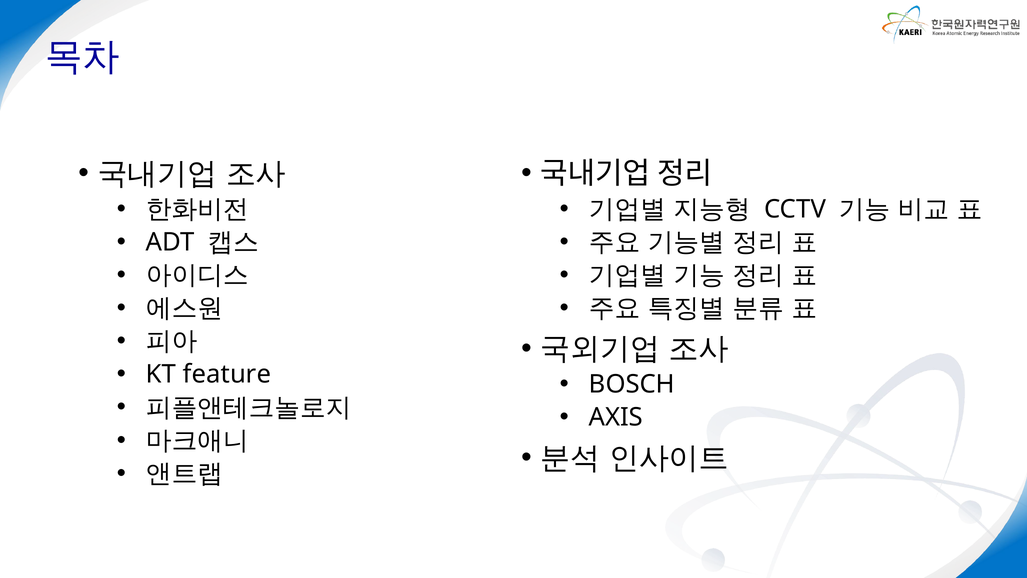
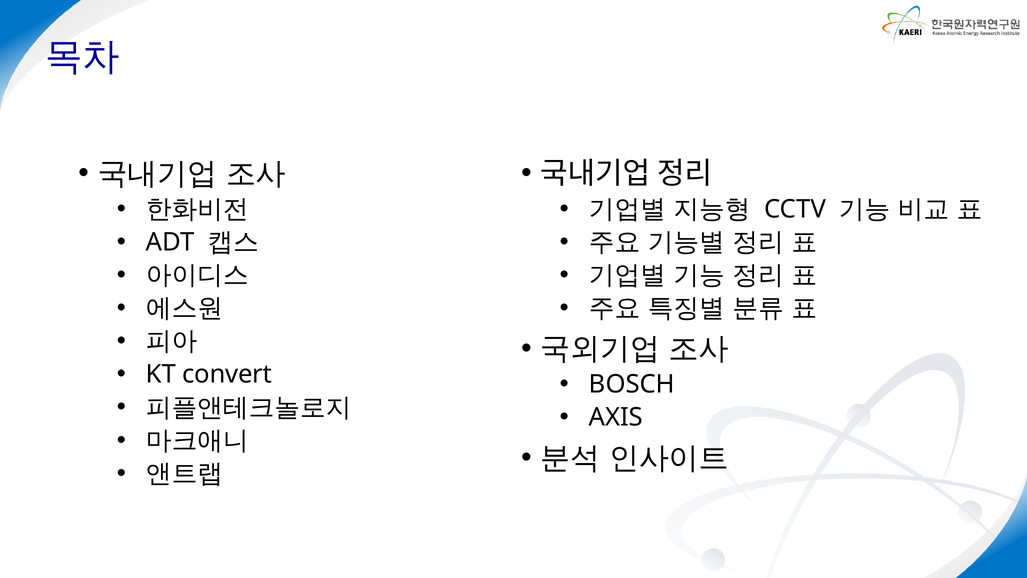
feature: feature -> convert (227, 374)
